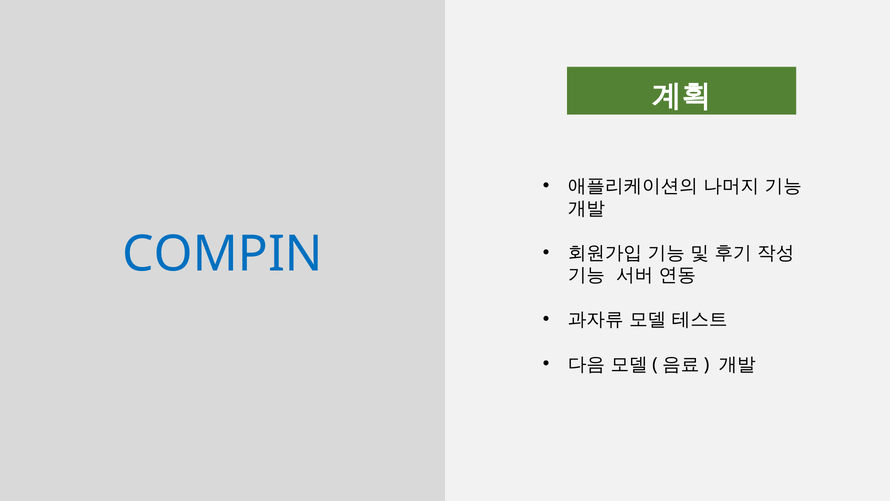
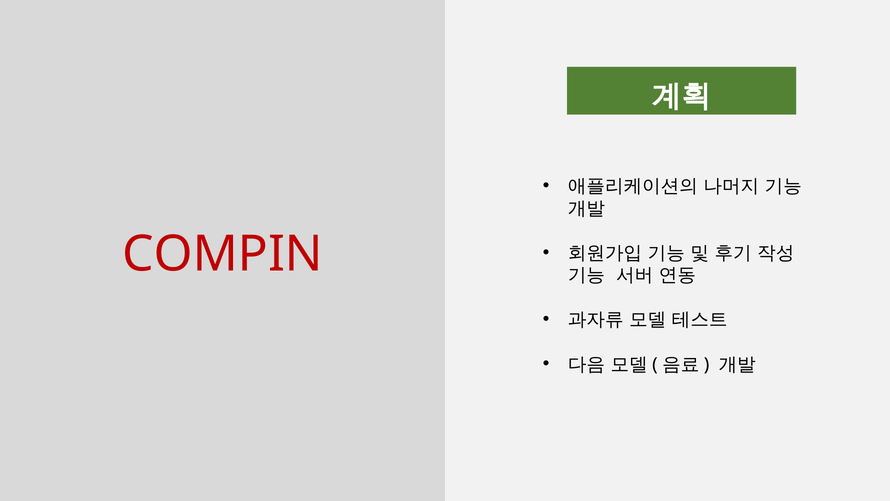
COMPIN colour: blue -> red (223, 254)
